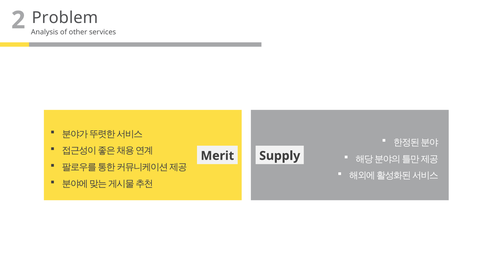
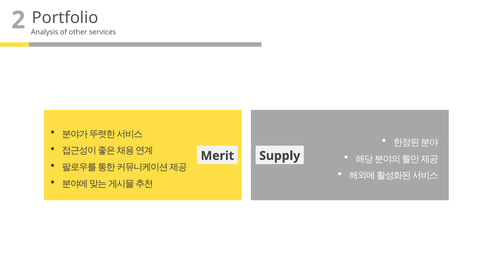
Problem: Problem -> Portfolio (65, 18)
